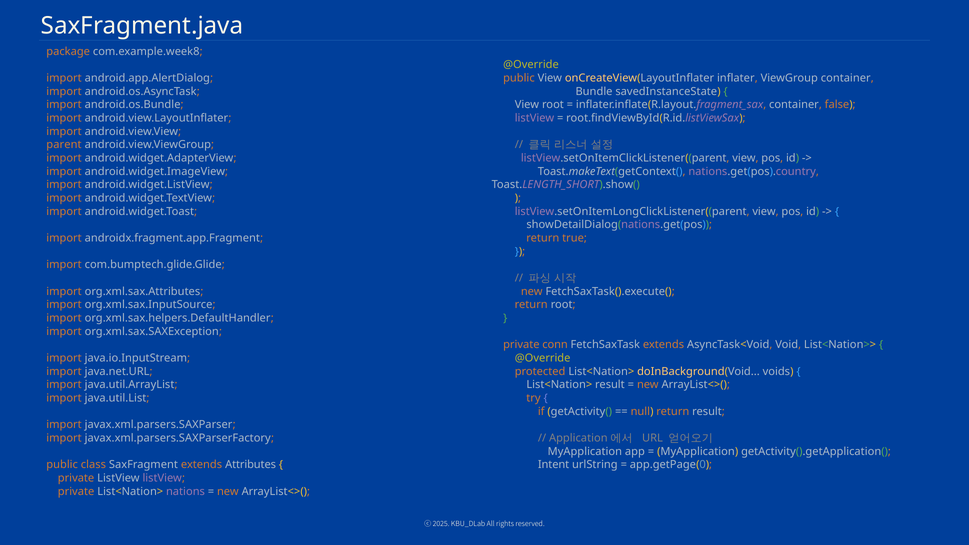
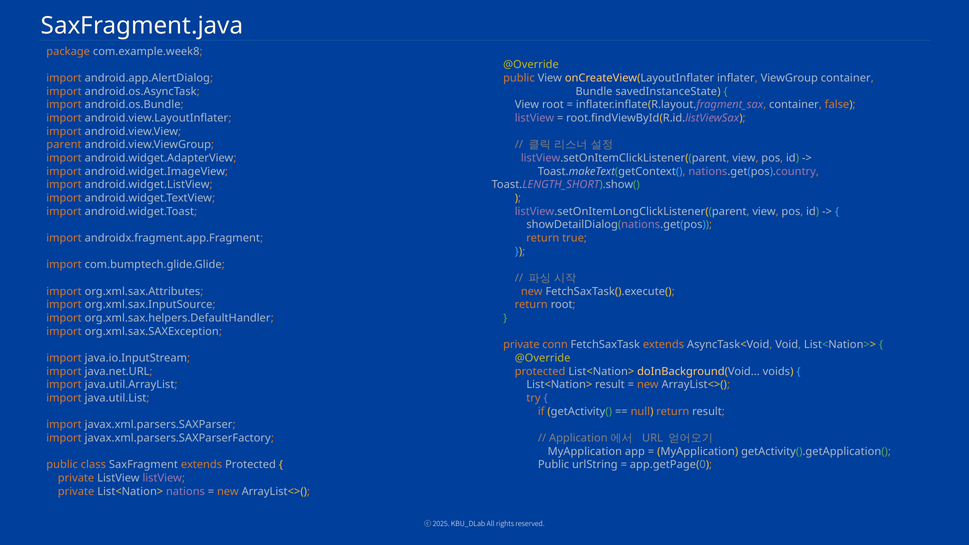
extends Attributes: Attributes -> Protected (251, 465)
Intent: Intent -> Public (554, 465)
